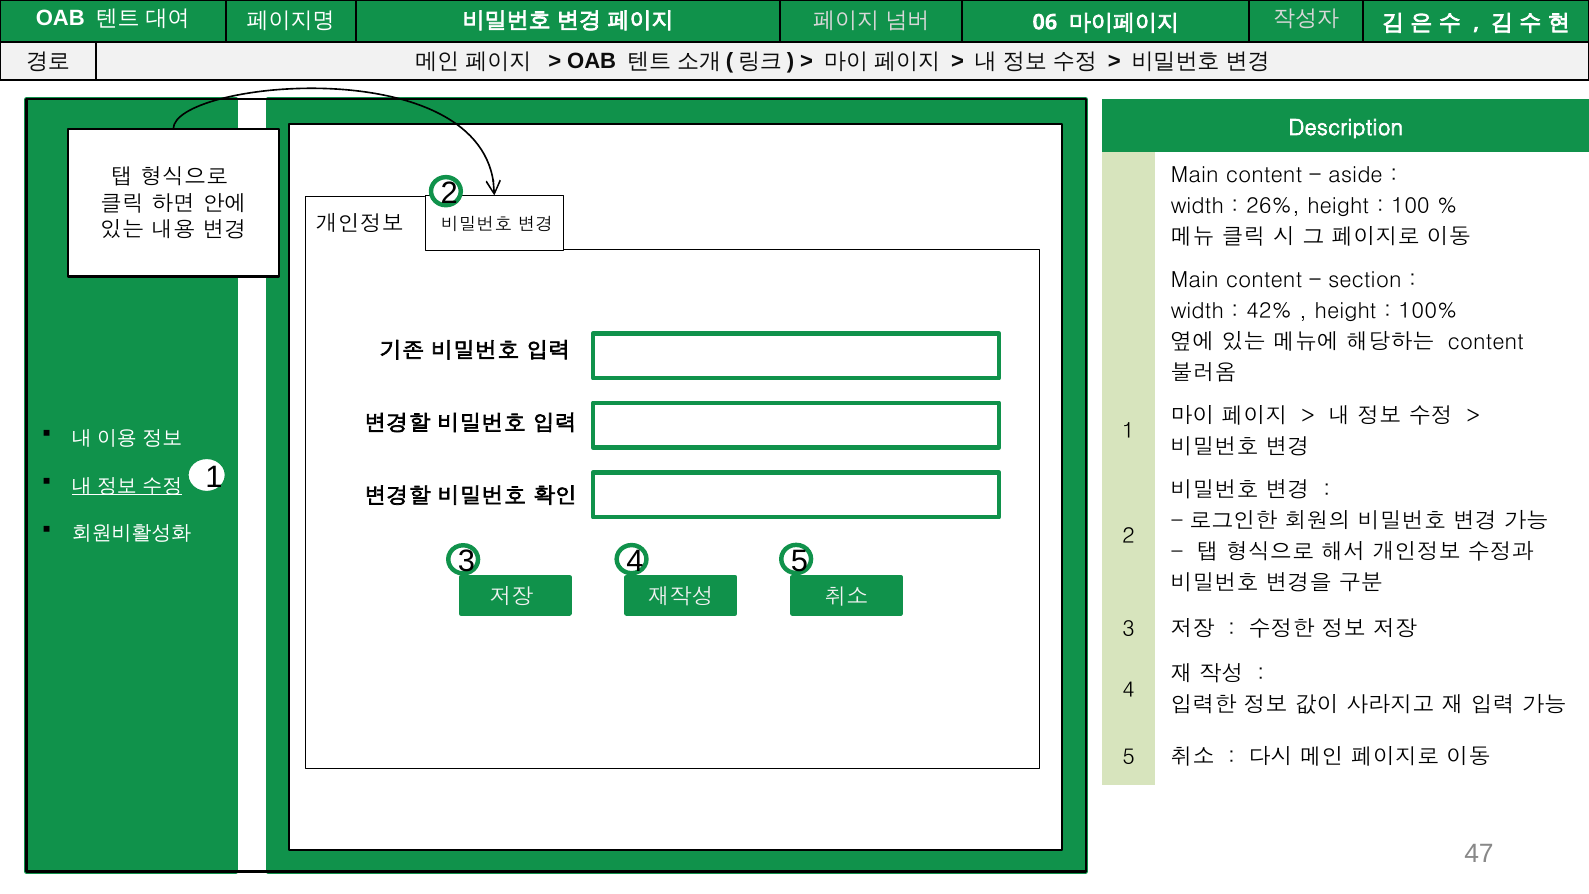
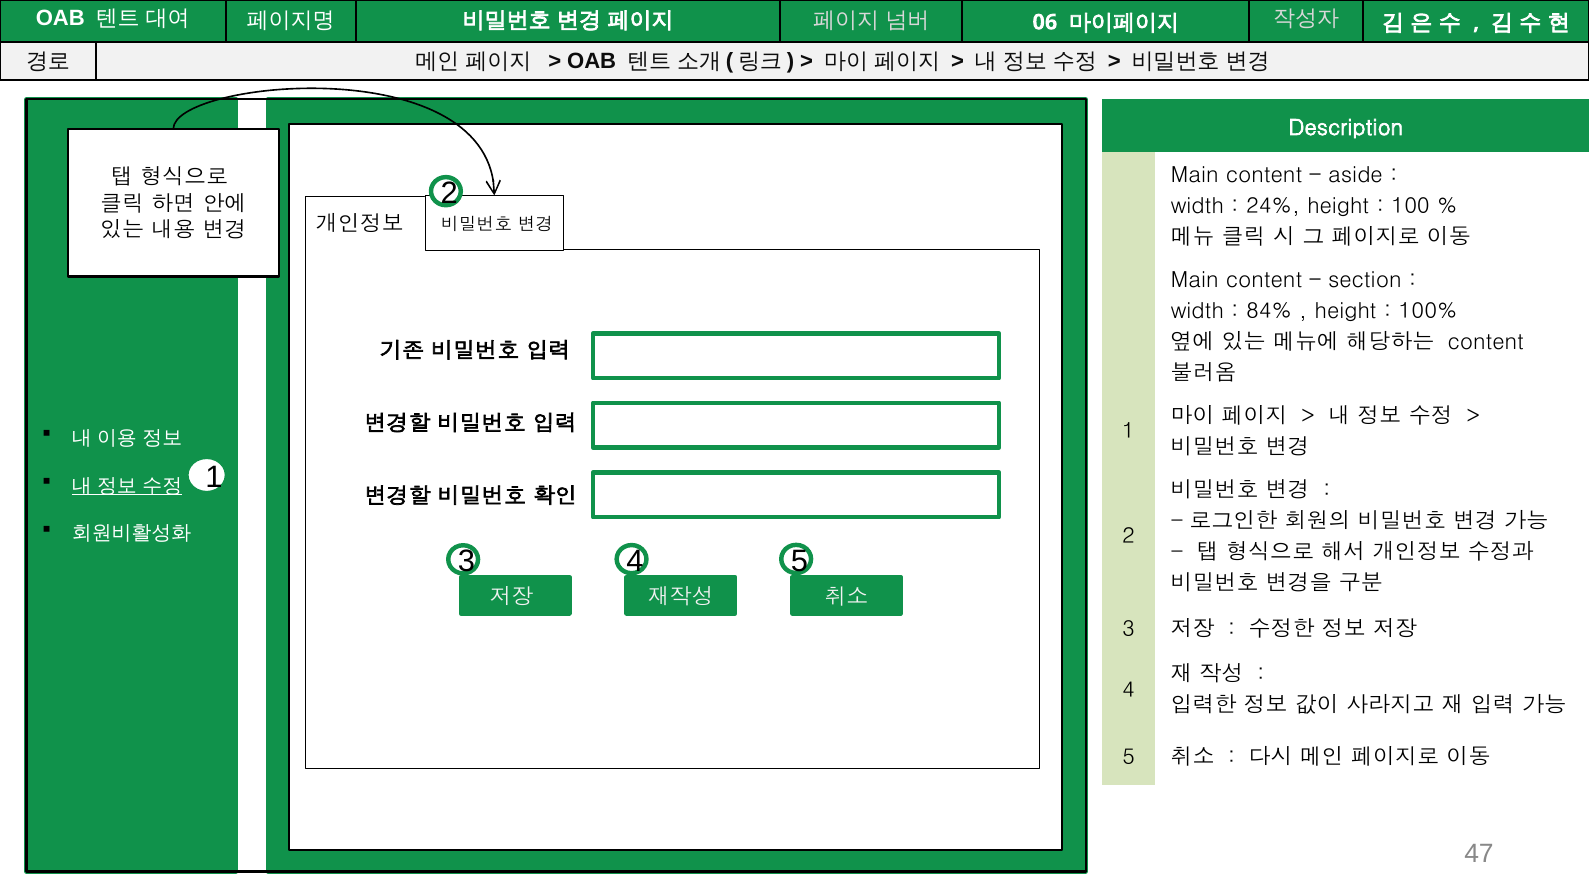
26%: 26% -> 24% (1273, 206)
42%: 42% -> 84% (1269, 311)
